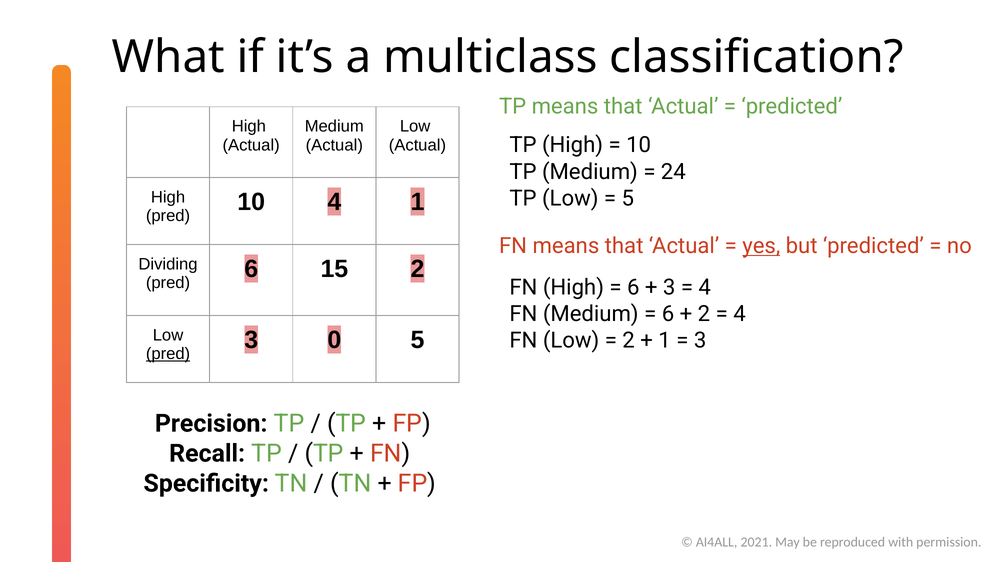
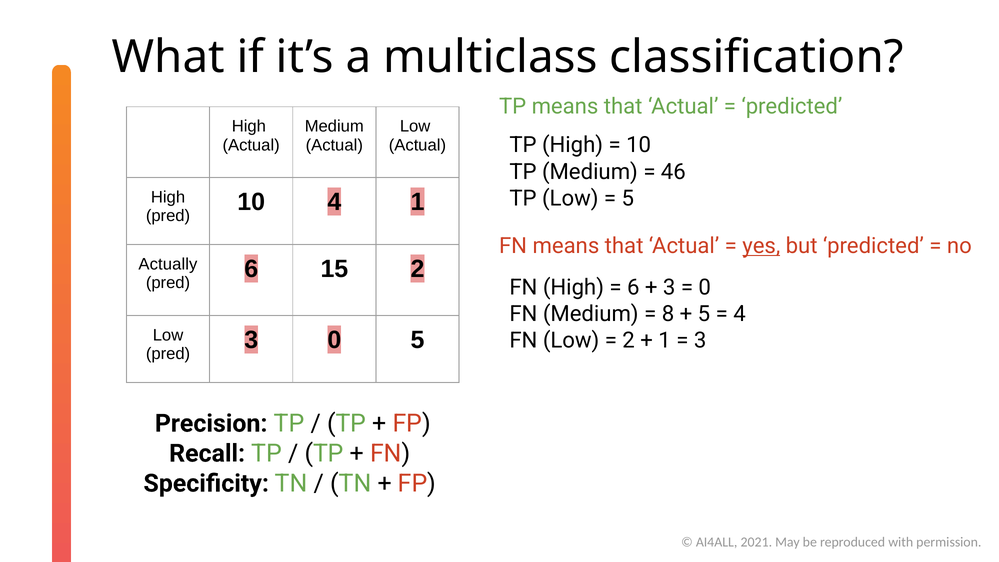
24: 24 -> 46 (673, 172)
Dividing: Dividing -> Actually (168, 264)
4: 4 -> 0 (705, 287)
6: 6 -> 8 (668, 314)
2: 2 -> 5 (704, 314)
pred underline: present -> none (168, 354)
